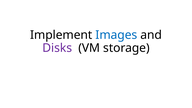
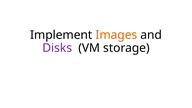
Images colour: blue -> orange (116, 35)
